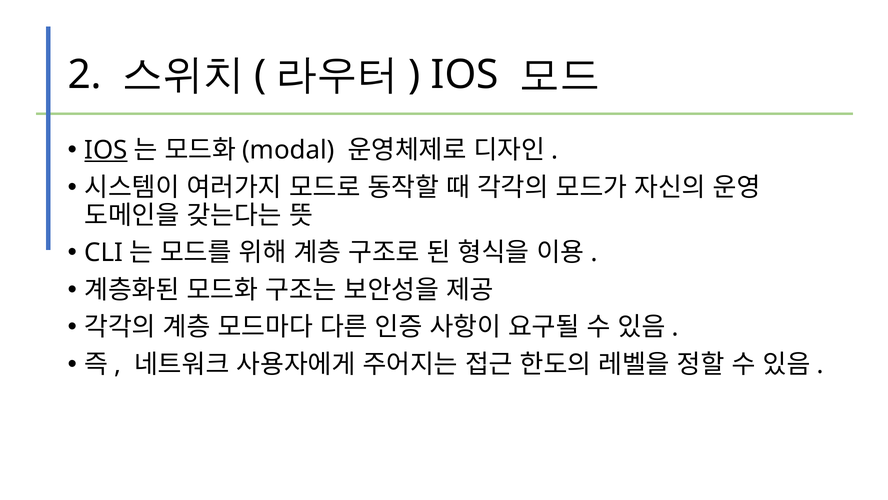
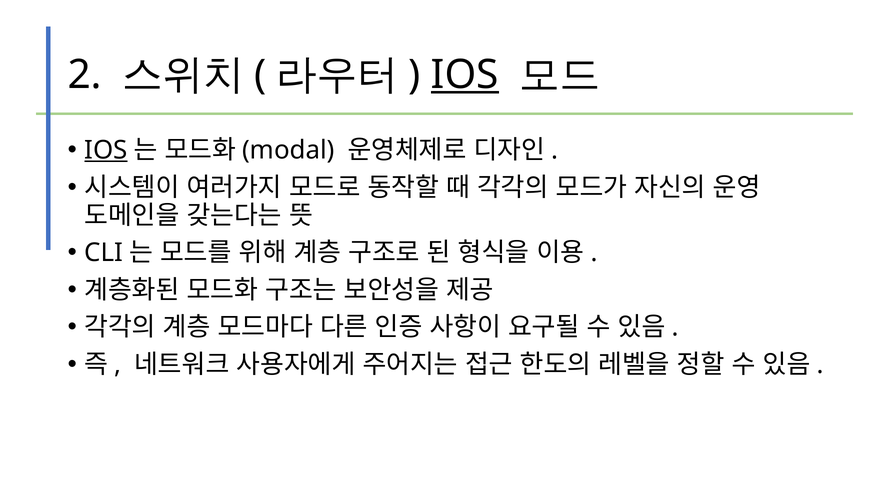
IOS underline: none -> present (465, 75)
